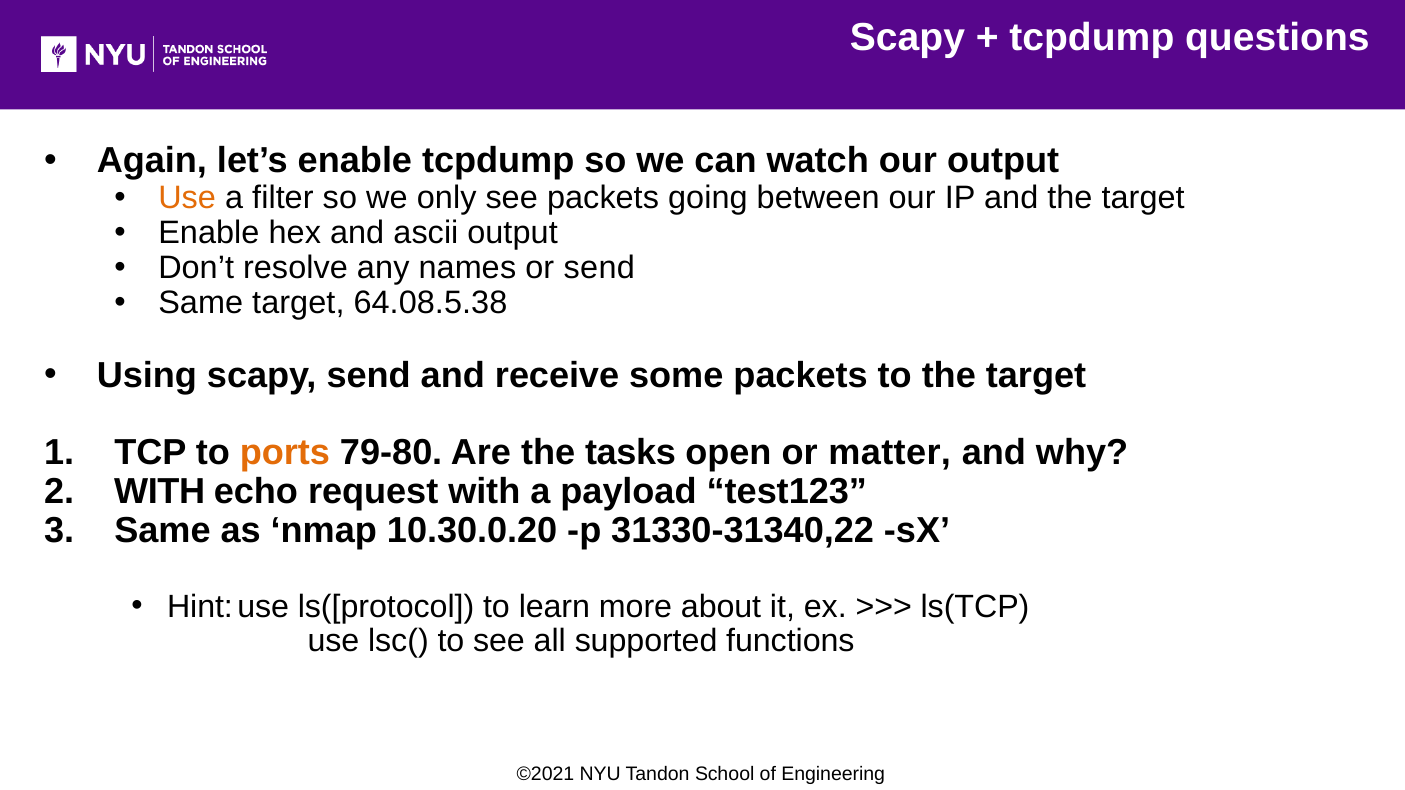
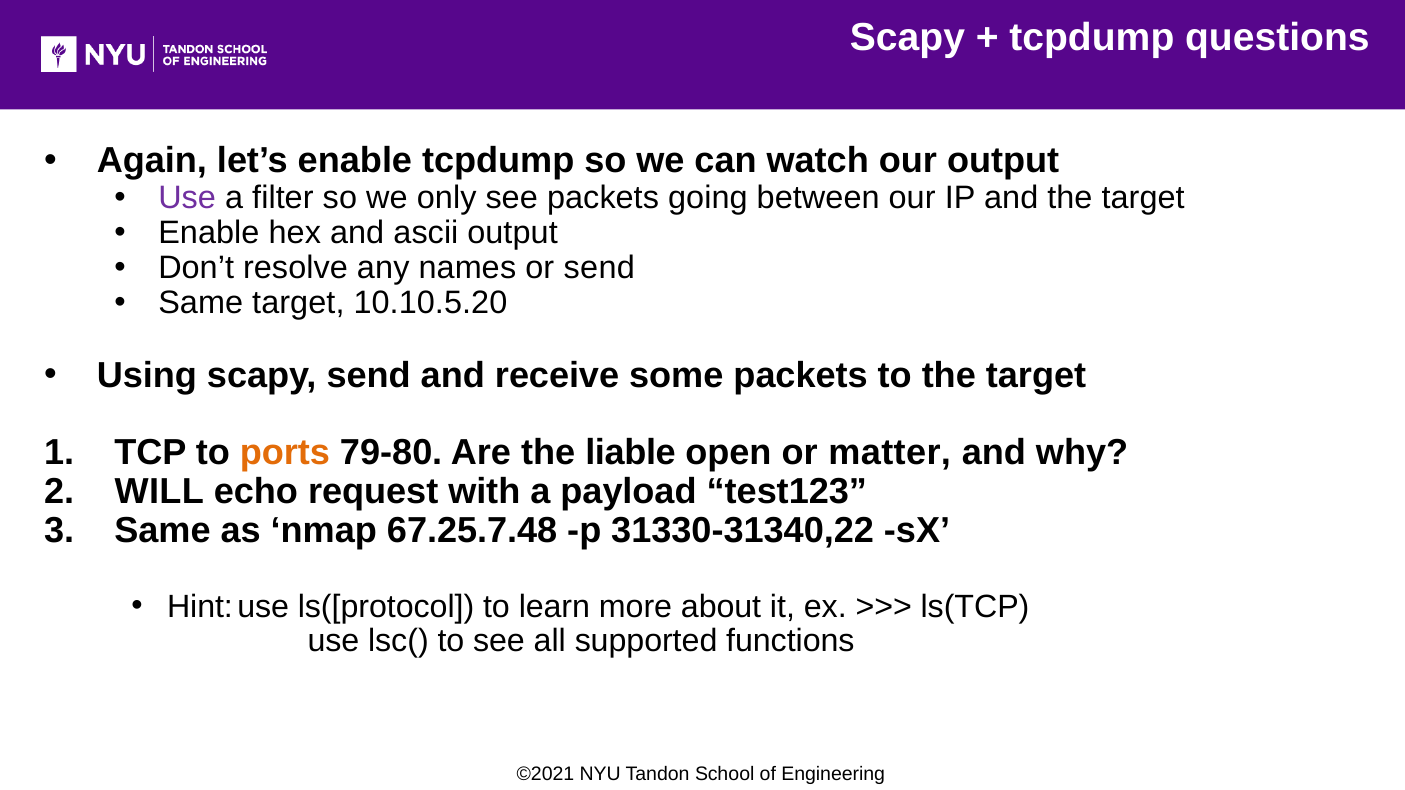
Use colour: orange -> purple (187, 198)
64.08.5.38: 64.08.5.38 -> 10.10.5.20 (430, 303)
tasks: tasks -> liable (631, 453)
WITH: WITH -> WILL (159, 492)
10.30.0.20: 10.30.0.20 -> 67.25.7.48 (472, 531)
